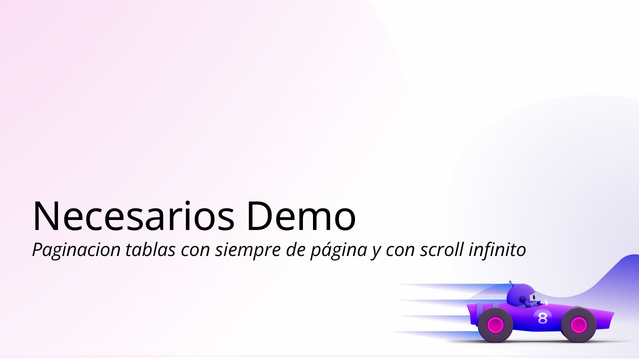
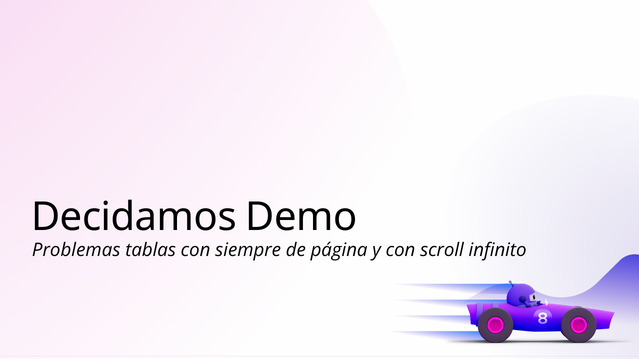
Necesarios: Necesarios -> Decidamos (134, 217)
Paginacion: Paginacion -> Problemas (76, 250)
